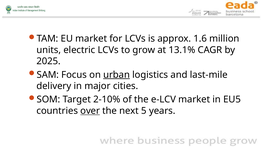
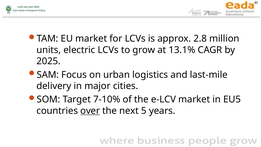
1.6: 1.6 -> 2.8 (200, 39)
urban underline: present -> none (117, 75)
2-10%: 2-10% -> 7-10% (107, 99)
